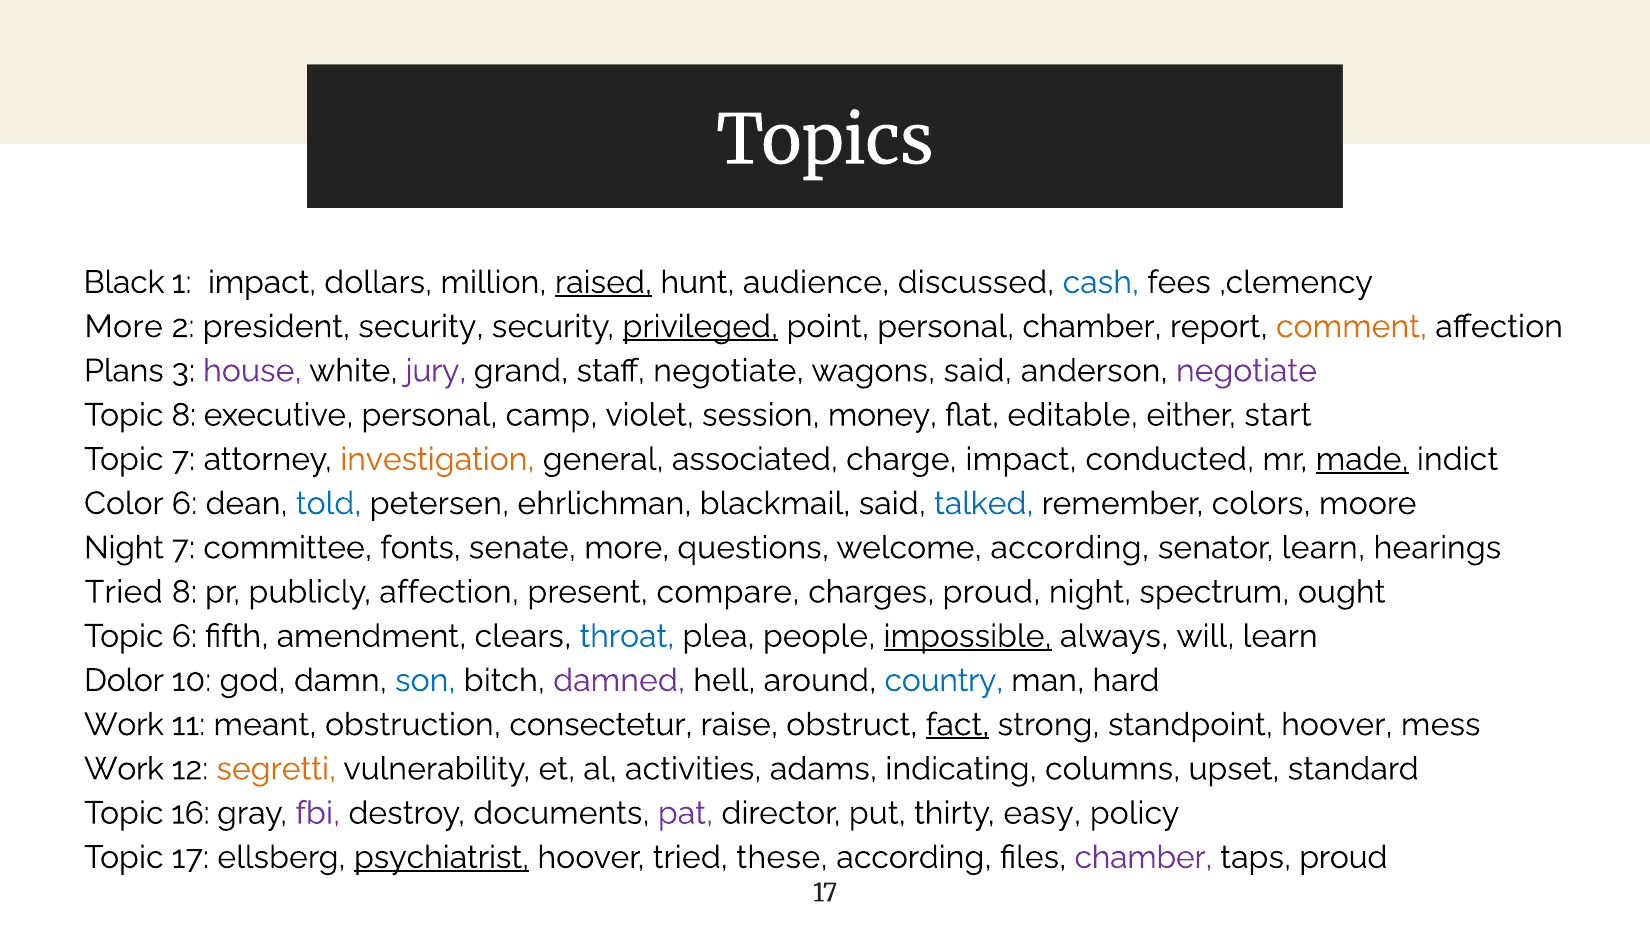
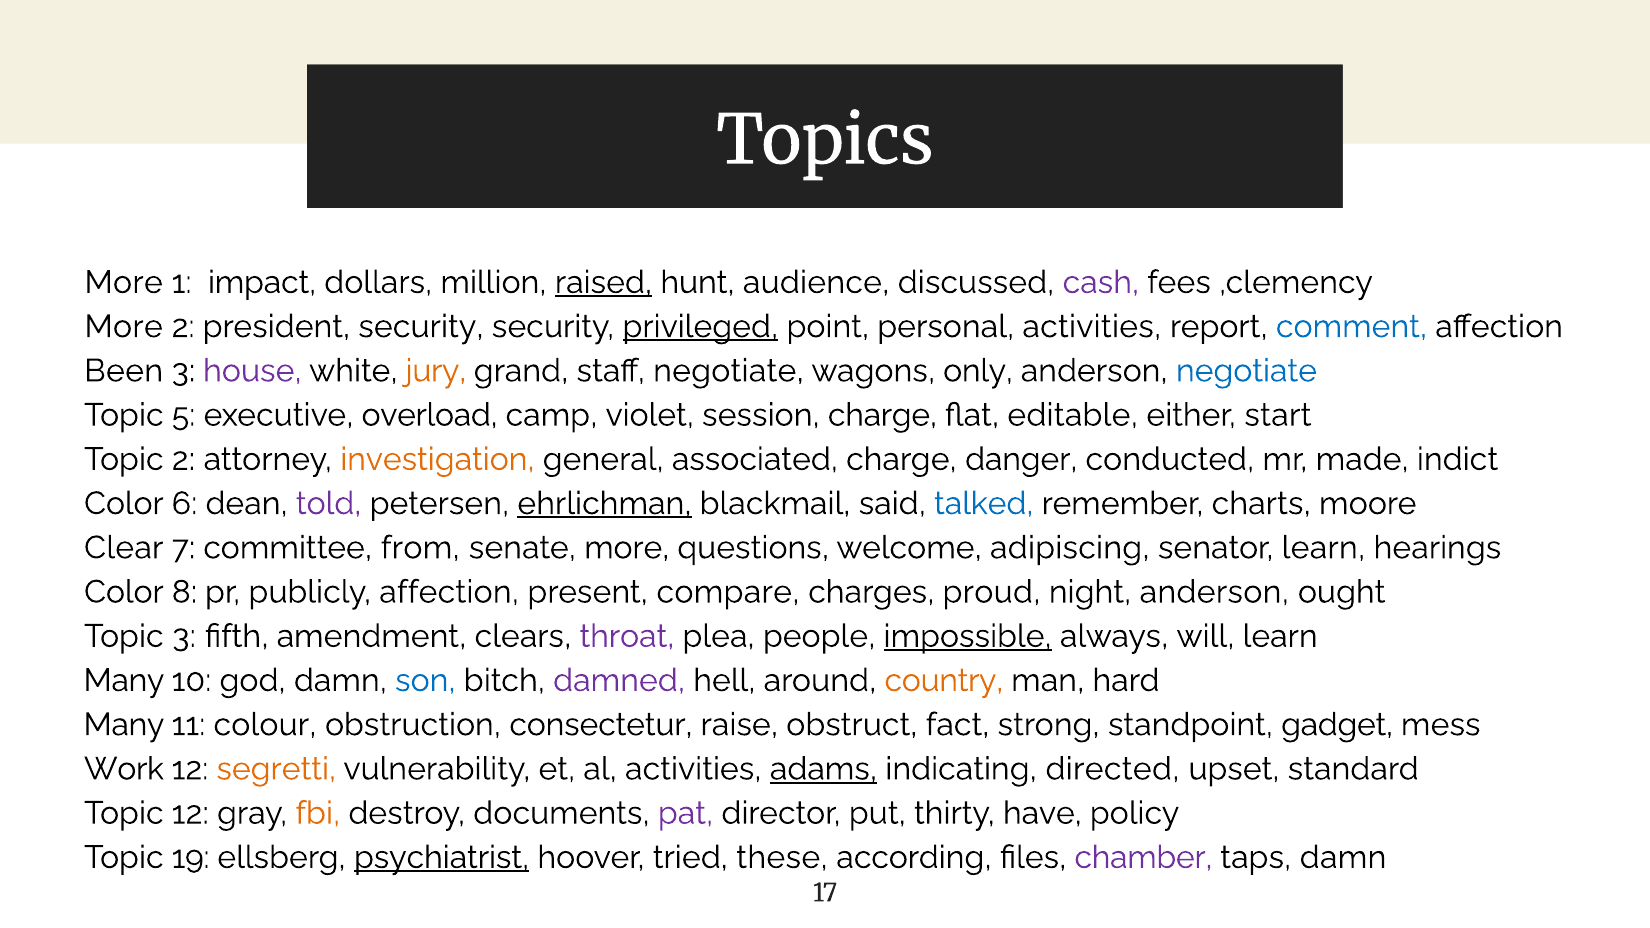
Black: Black -> More (124, 282)
cash colour: blue -> purple (1101, 282)
personal chamber: chamber -> activities (1092, 327)
comment colour: orange -> blue (1352, 327)
Plans: Plans -> Been (124, 371)
jury colour: purple -> orange (436, 371)
wagons said: said -> only (978, 371)
negotiate colour: purple -> blue (1246, 371)
Topic 8: 8 -> 5 (184, 415)
executive personal: personal -> overload (430, 415)
session money: money -> charge (882, 415)
Topic 7: 7 -> 2 (183, 459)
charge impact: impact -> danger (1021, 459)
made underline: present -> none (1362, 459)
told colour: blue -> purple (329, 504)
ehrlichman underline: none -> present (604, 504)
colors: colors -> charts (1261, 504)
Night: Night -> Clear (124, 548)
fonts: fonts -> from (420, 548)
welcome according: according -> adipiscing (1070, 548)
Tried: Tried -> Color (124, 592)
night spectrum: spectrum -> anderson (1214, 592)
Topic 6: 6 -> 3 (184, 636)
throat colour: blue -> purple (627, 636)
Dolor: Dolor -> Many (124, 681)
country colour: blue -> orange (944, 681)
Work: Work -> Many (124, 725)
meant: meant -> colour (265, 725)
fact underline: present -> none (958, 725)
standpoint hoover: hoover -> gadget (1337, 725)
adams underline: none -> present (823, 769)
columns: columns -> directed (1113, 769)
Topic 16: 16 -> 12 (190, 813)
fbi colour: purple -> orange (318, 813)
thirty easy: easy -> have (1042, 813)
Topic 17: 17 -> 19 (191, 857)
taps proud: proud -> damn (1343, 857)
